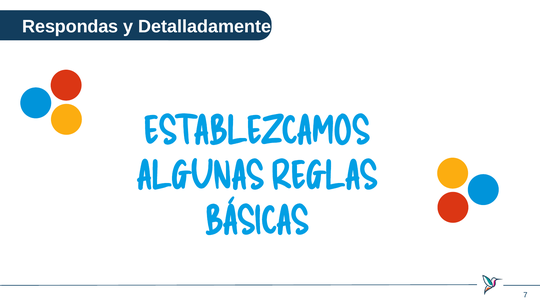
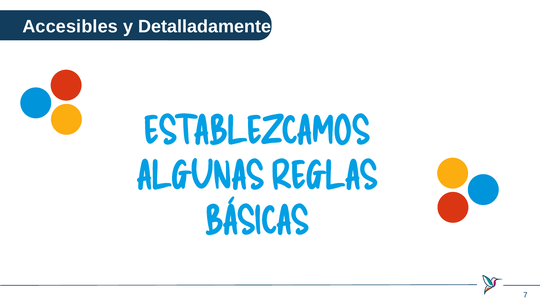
Respondas: Respondas -> Accesibles (70, 26)
